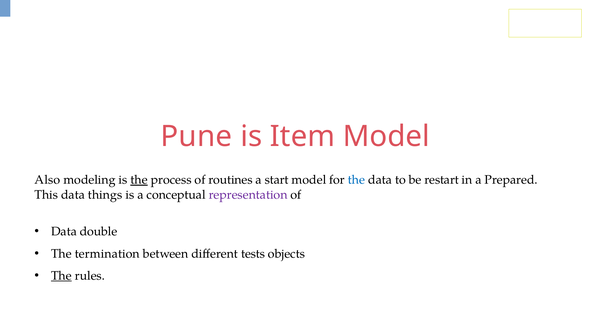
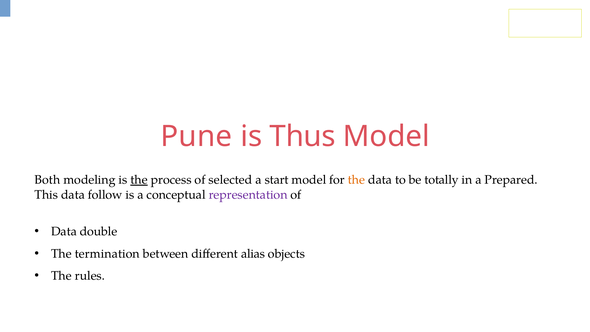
Item: Item -> Thus (303, 136)
Also: Also -> Both (47, 180)
routines: routines -> selected (230, 180)
the colour: blue -> orange (356, 180)
restart: restart -> totally (442, 180)
things: things -> follow (105, 195)
tests: tests -> alias (253, 254)
The underline: present -> none (61, 276)
